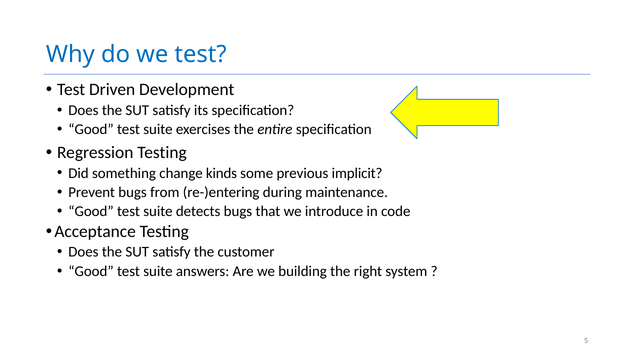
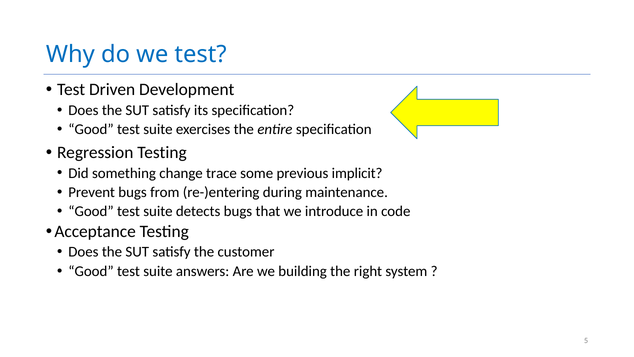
kinds: kinds -> trace (221, 173)
